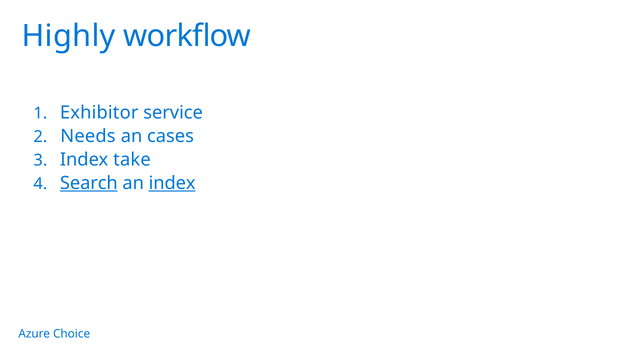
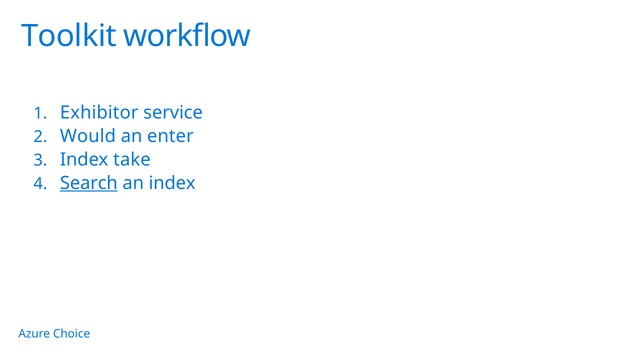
Highly: Highly -> Toolkit (69, 36)
Needs: Needs -> Would (88, 136)
cases: cases -> enter (170, 136)
index underline: present -> none (172, 183)
